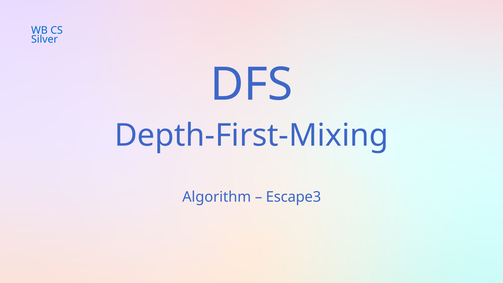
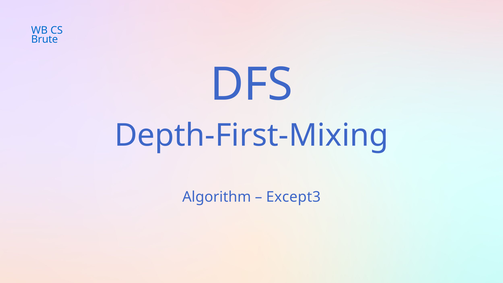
Silver: Silver -> Brute (45, 39)
Escape3: Escape3 -> Except3 (293, 197)
